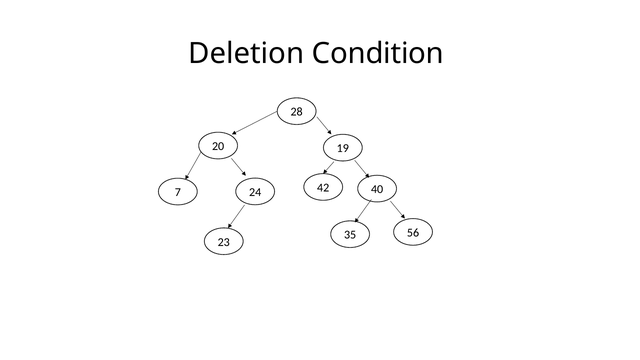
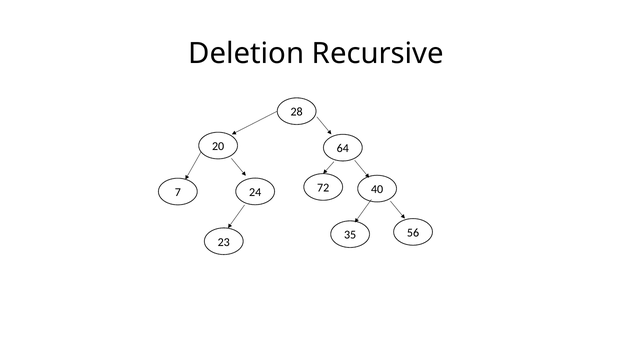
Condition: Condition -> Recursive (378, 54)
19: 19 -> 64 (343, 148)
42: 42 -> 72 (323, 188)
